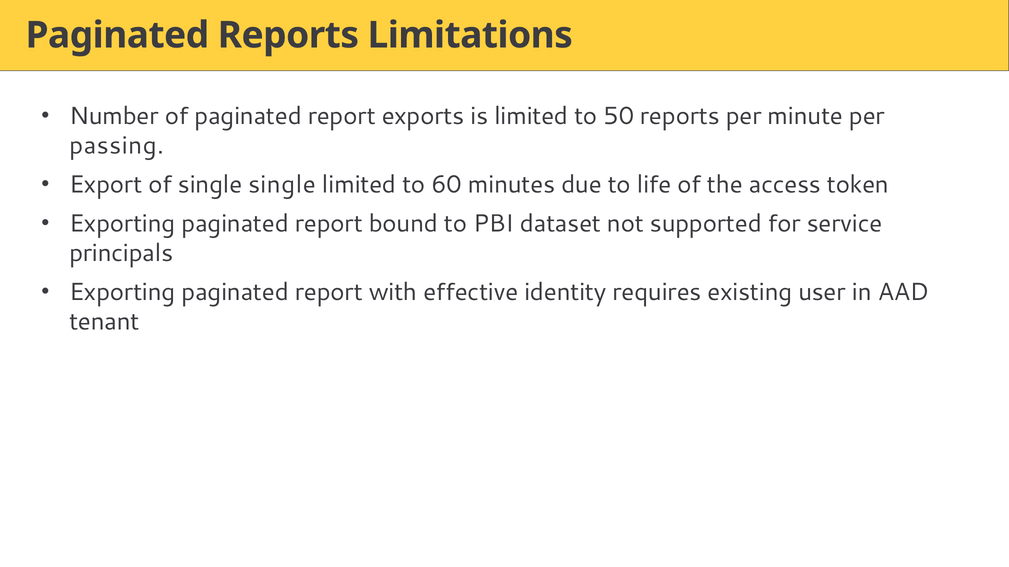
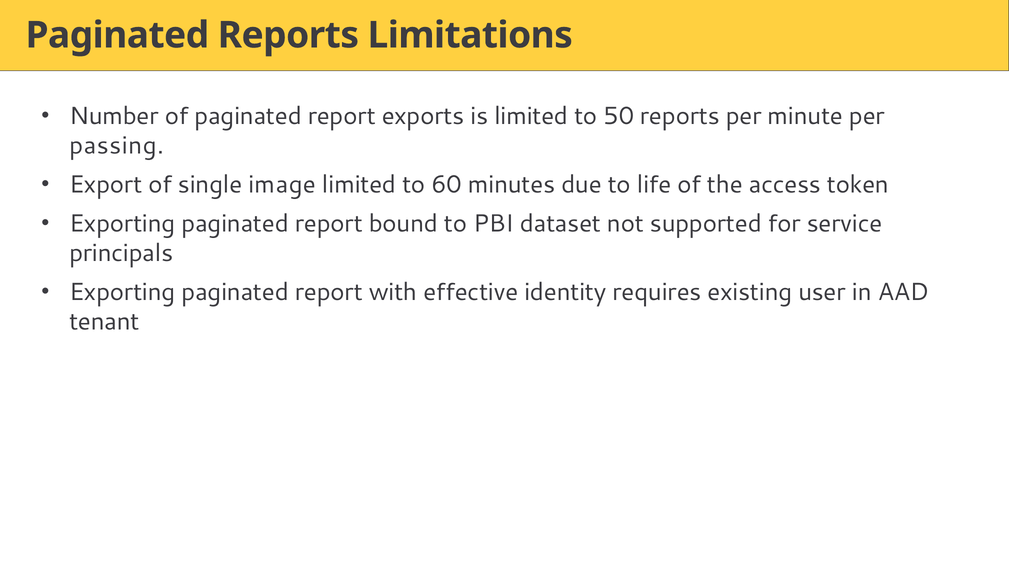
single single: single -> image (282, 185)
